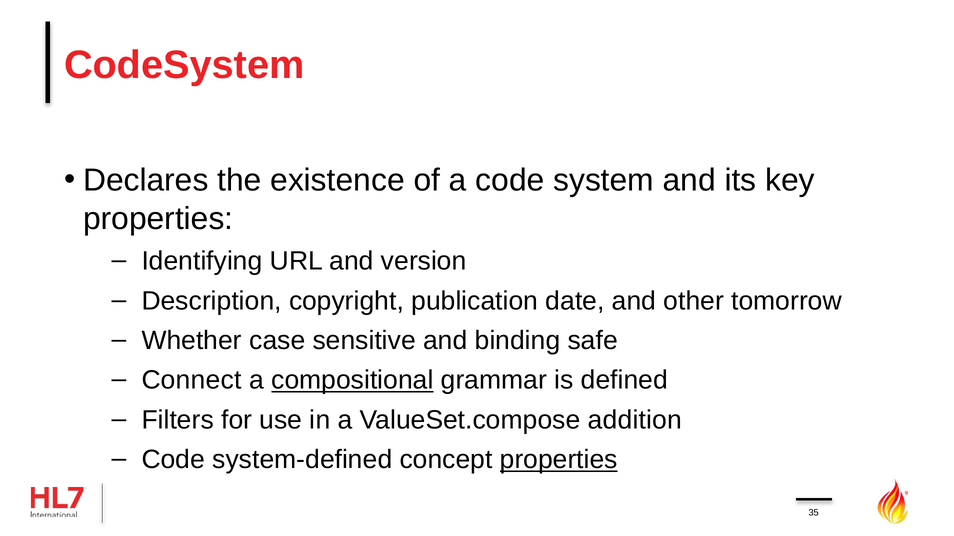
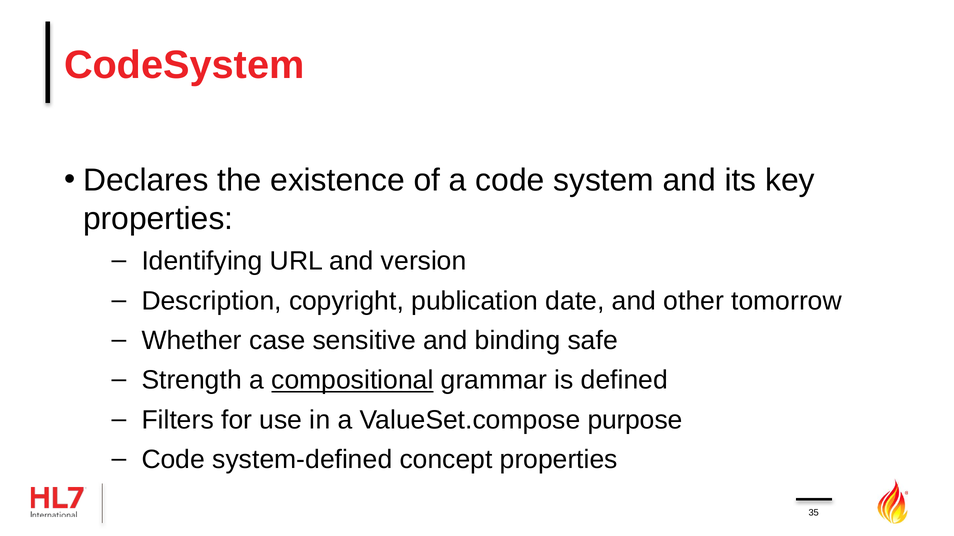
Connect: Connect -> Strength (192, 381)
addition: addition -> purpose (635, 420)
properties underline: present -> none (559, 460)
